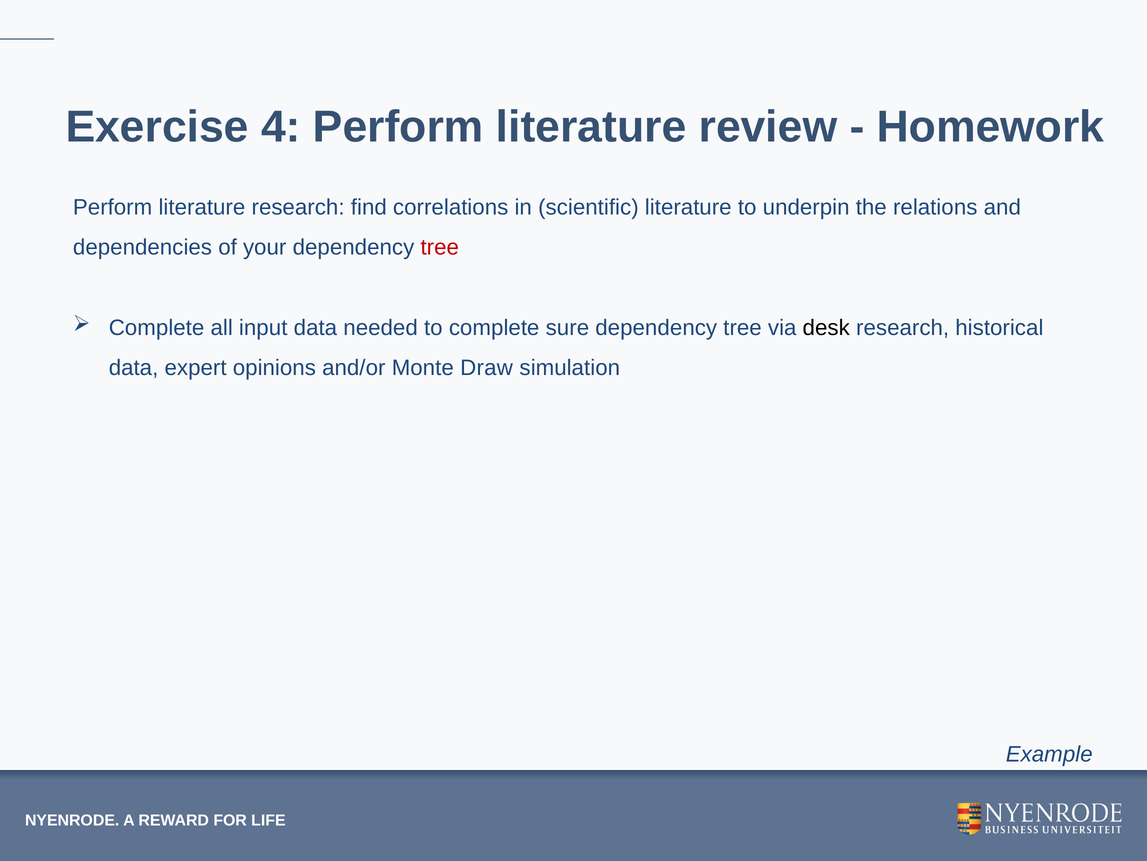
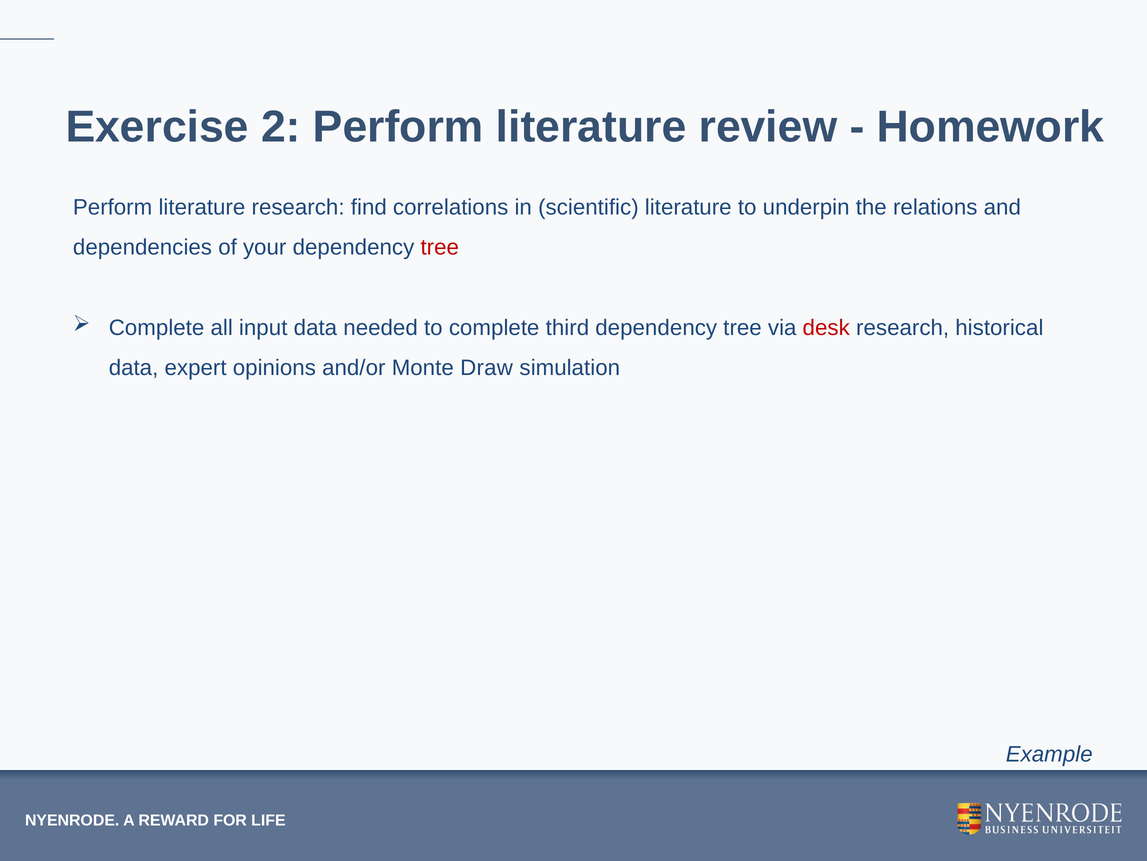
4: 4 -> 2 (281, 127)
sure: sure -> third (567, 327)
desk colour: black -> red (826, 327)
